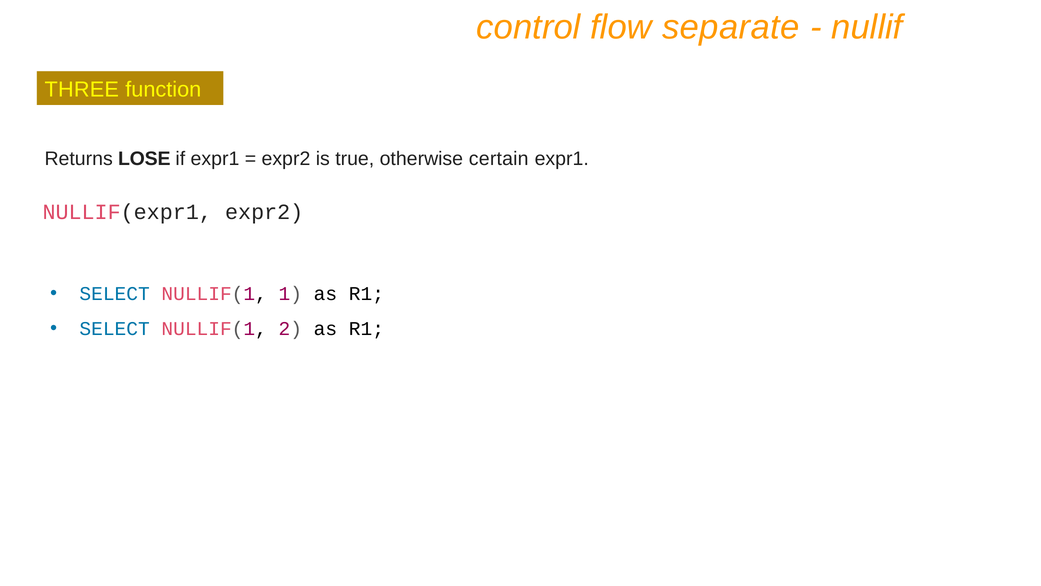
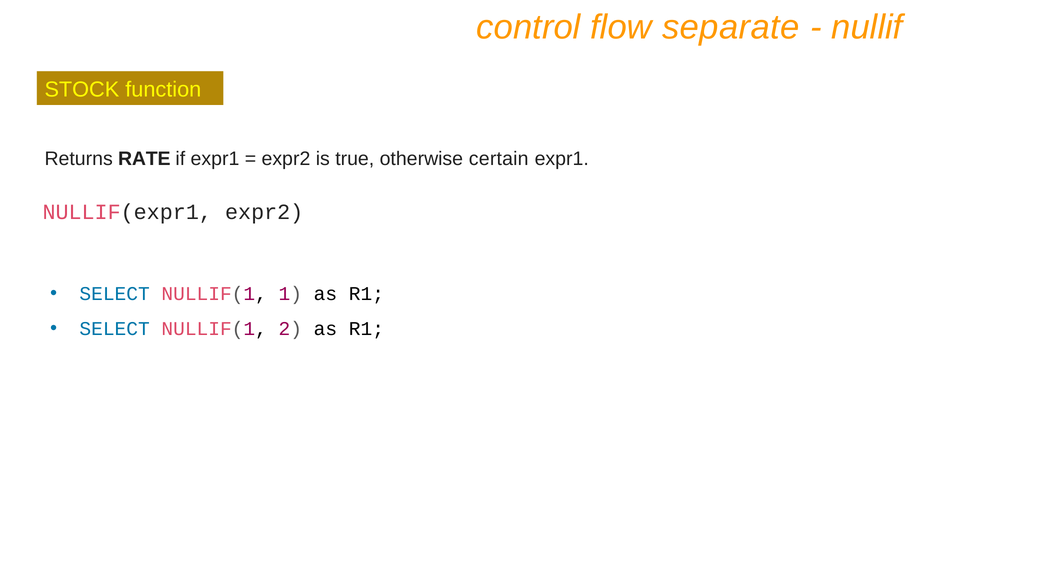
THREE: THREE -> STOCK (82, 90)
LOSE: LOSE -> RATE (144, 159)
